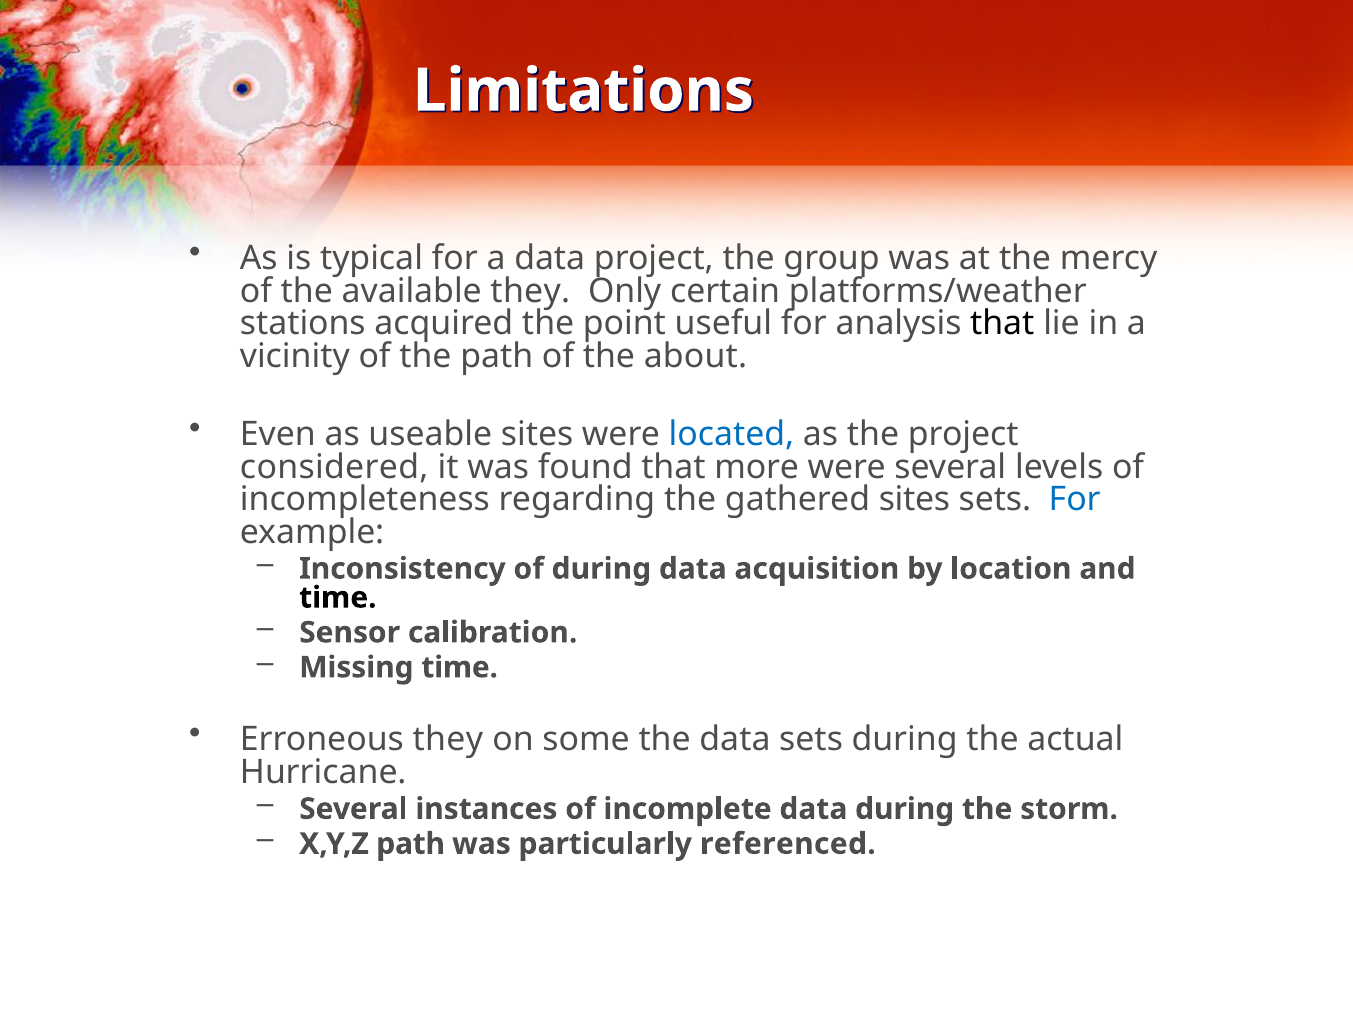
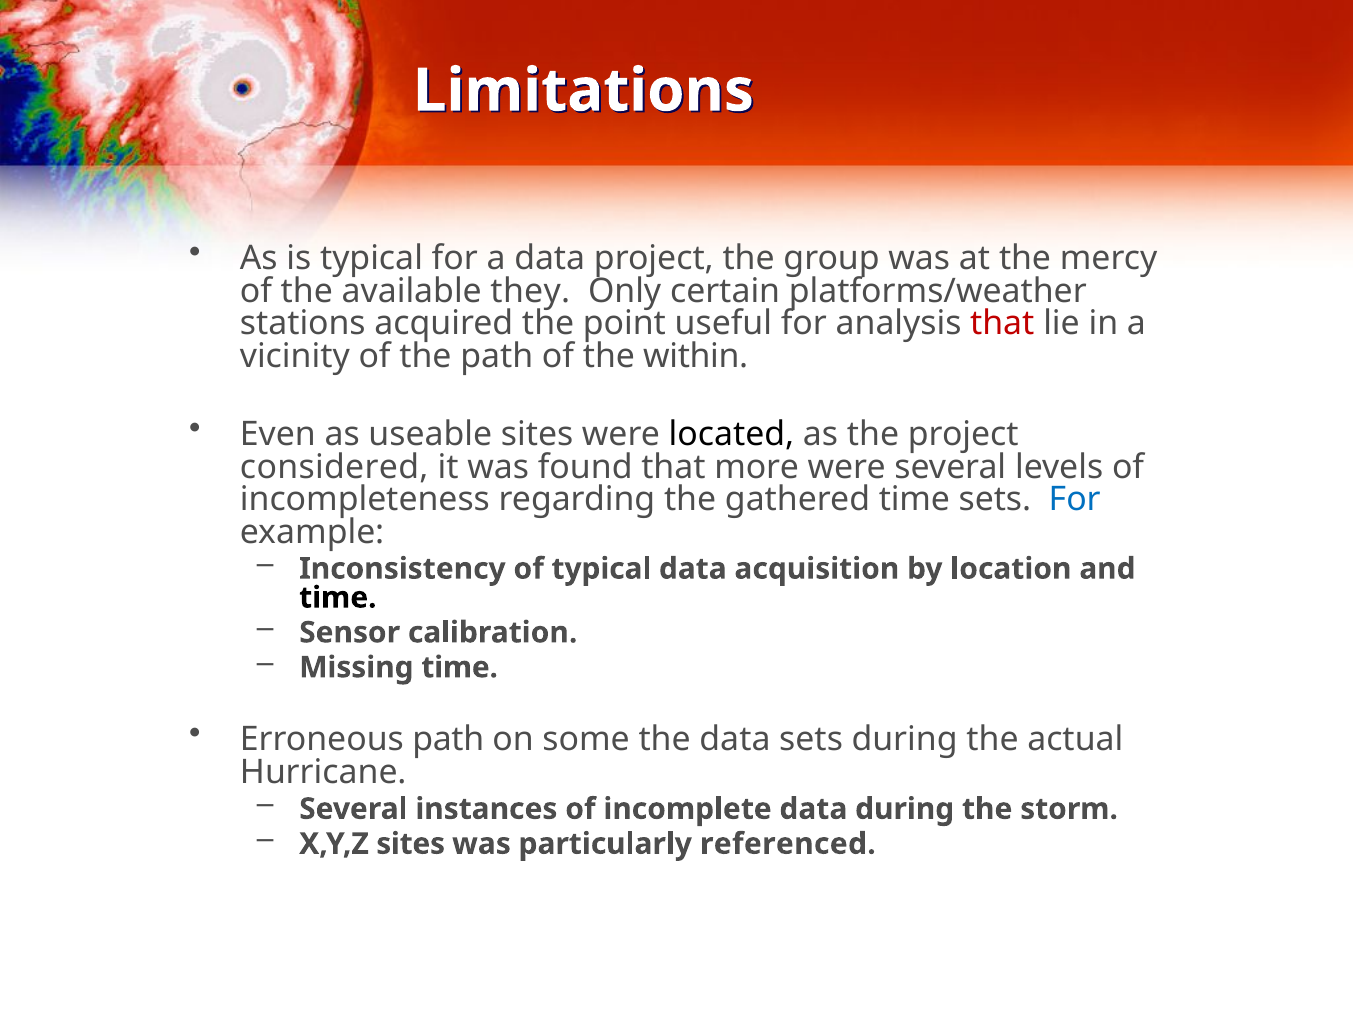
that colour: black -> red (1002, 323)
about: about -> within (696, 356)
located colour: blue -> black (731, 434)
gathered sites: sites -> time (914, 499)
of during: during -> typical (601, 569)
Erroneous they: they -> path (448, 739)
X,Y,Z path: path -> sites (411, 844)
